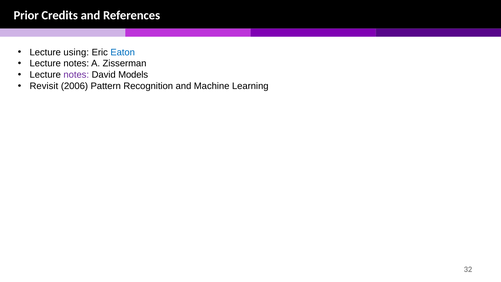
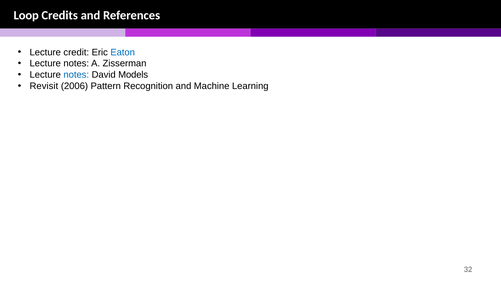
Prior: Prior -> Loop (26, 15)
using: using -> credit (76, 52)
notes colour: purple -> blue (76, 75)
